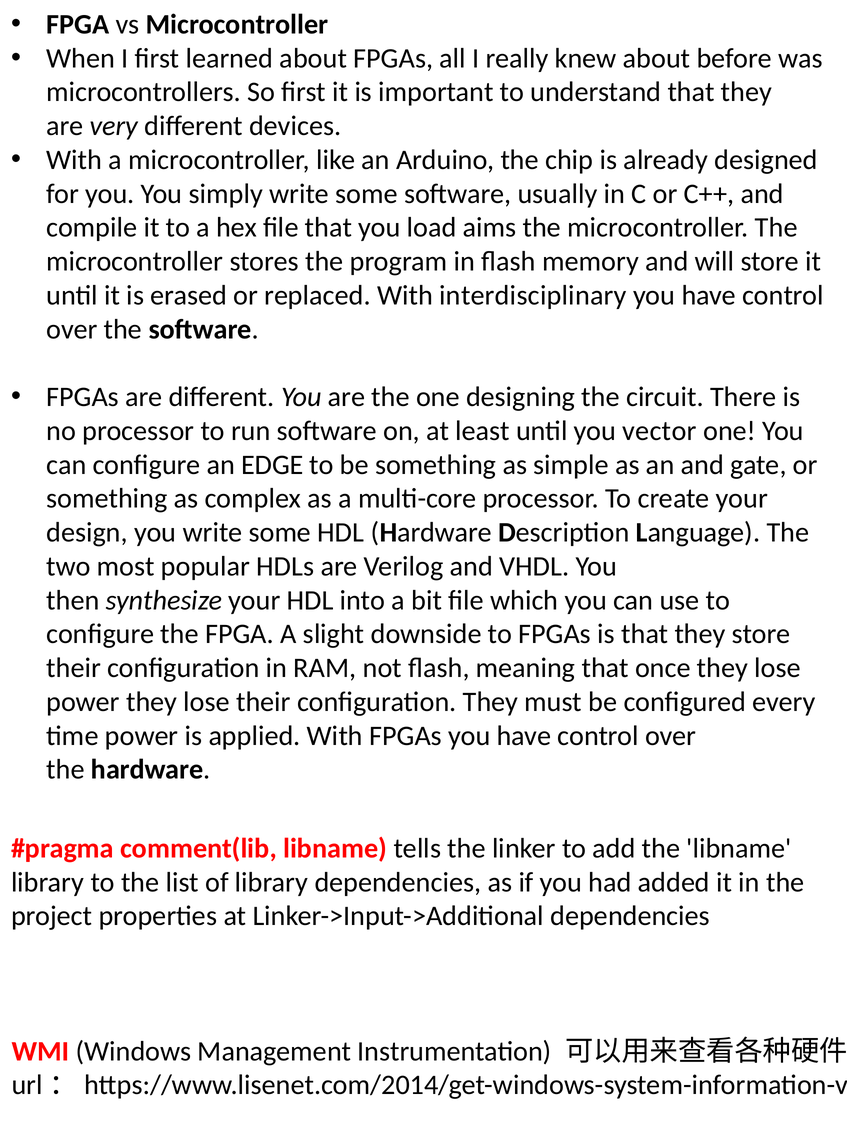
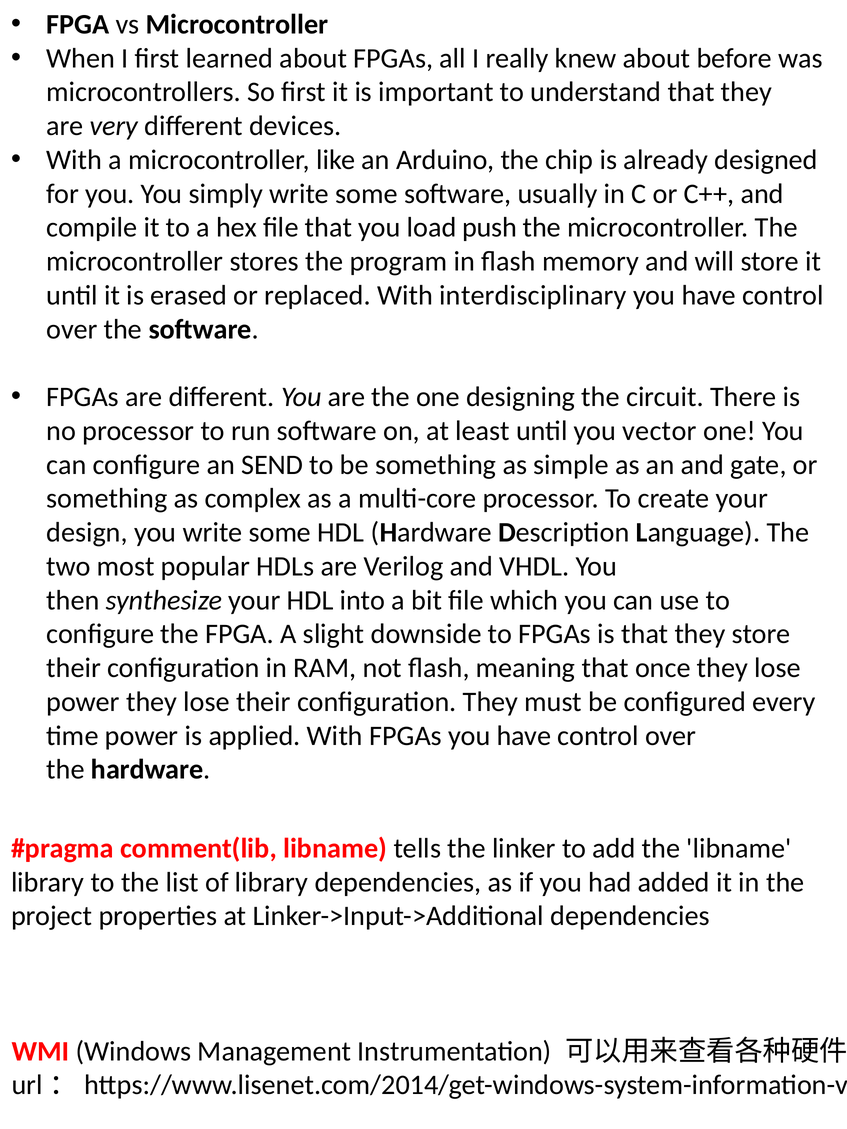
aims: aims -> push (490, 228)
EDGE: EDGE -> SEND (272, 465)
